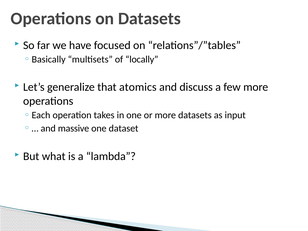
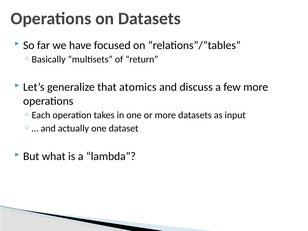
locally: locally -> return (142, 59)
massive: massive -> actually (73, 128)
